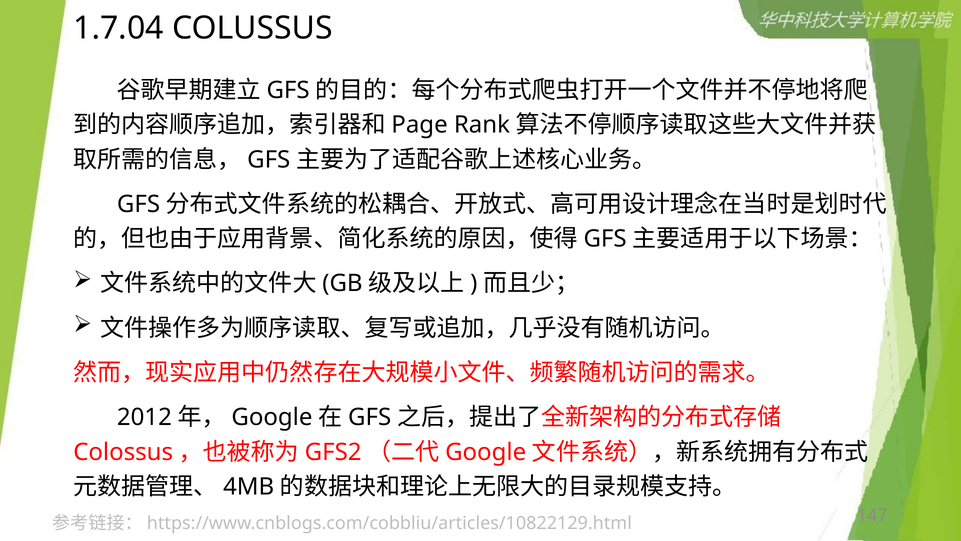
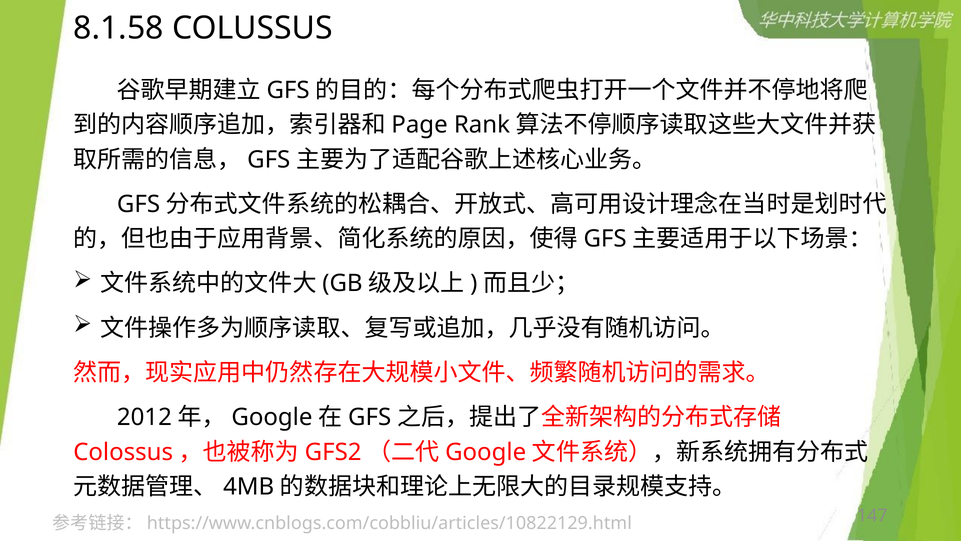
1.7.04: 1.7.04 -> 8.1.58 (118, 28)
